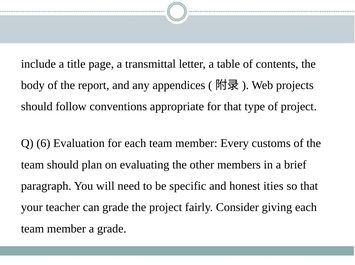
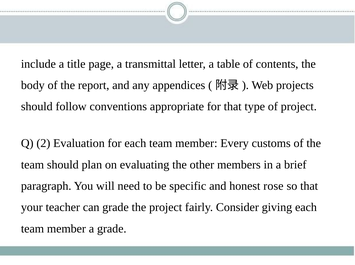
6: 6 -> 2 (43, 144)
ities: ities -> rose (273, 186)
